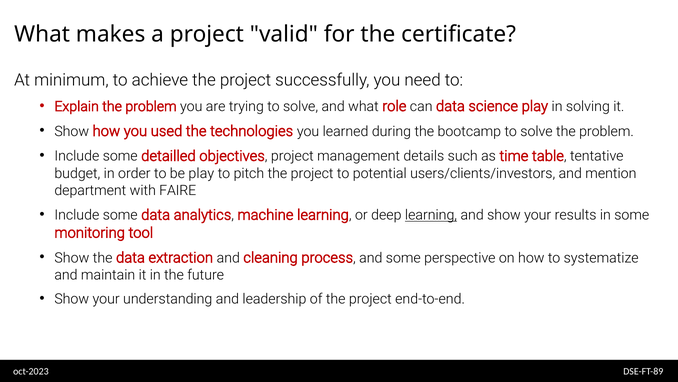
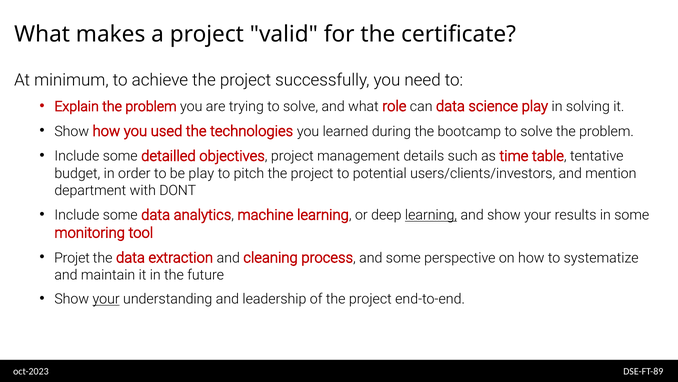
FAIRE: FAIRE -> DONT (178, 190)
Show: Show -> Projet (72, 257)
your underline: none -> present (106, 299)
